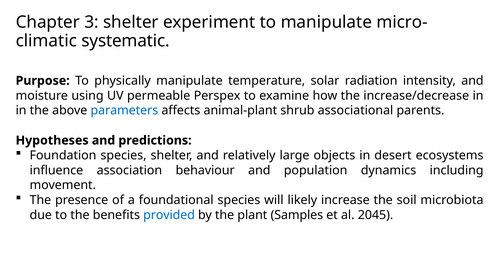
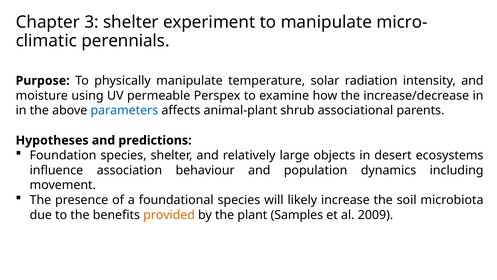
systematic: systematic -> perennials (126, 41)
provided colour: blue -> orange (169, 215)
2045: 2045 -> 2009 (376, 215)
